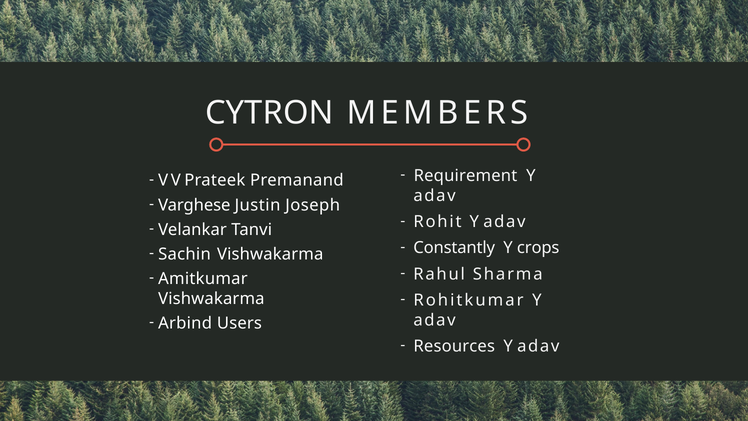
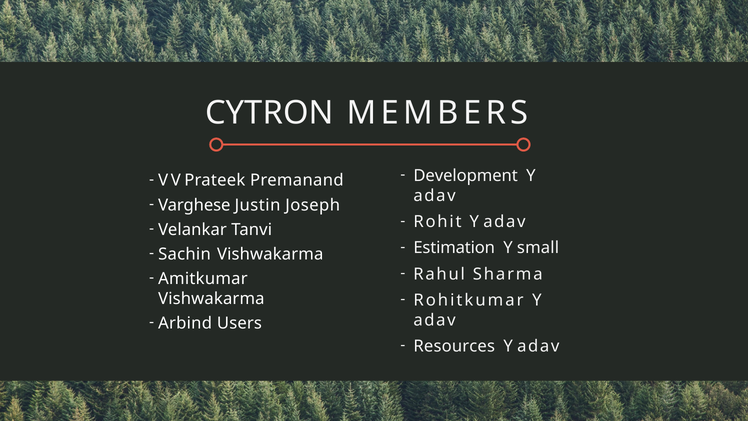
Requirement: Requirement -> Development (466, 176)
Constantly: Constantly -> Estimation (454, 248)
crops: crops -> small (538, 248)
